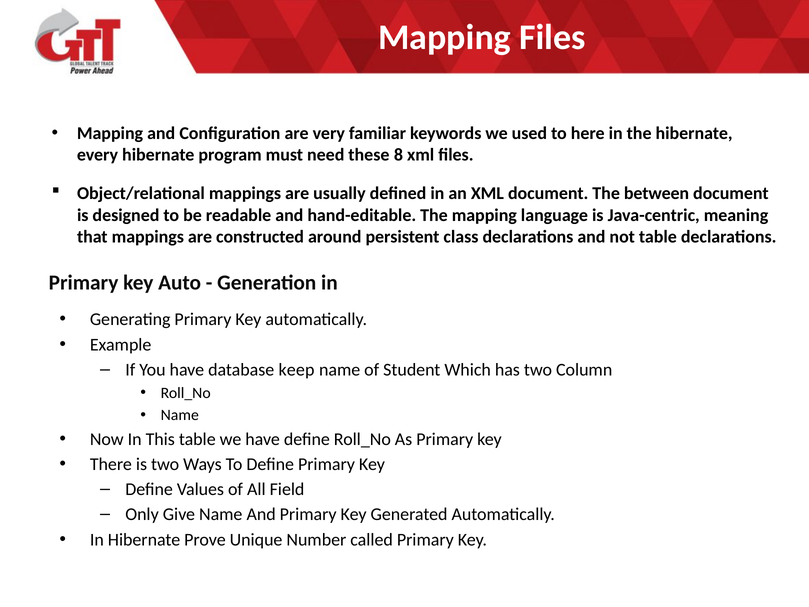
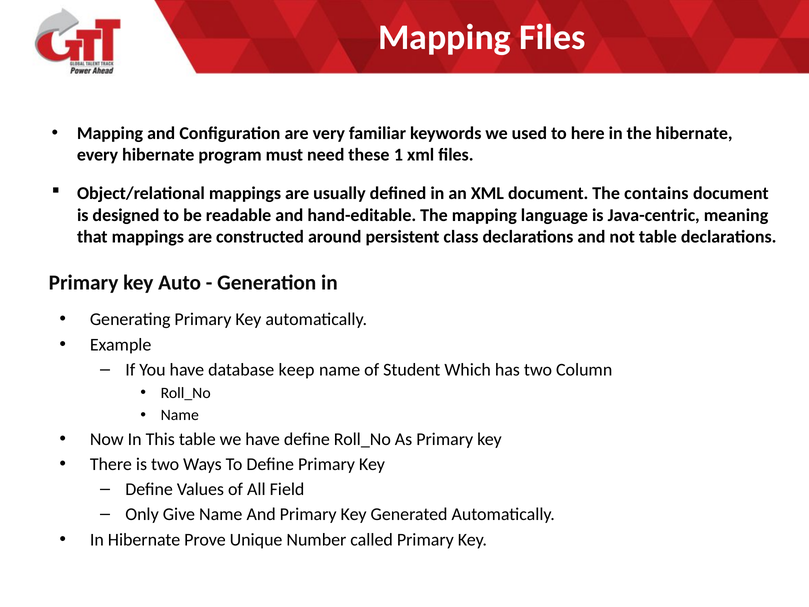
8: 8 -> 1 (399, 155)
between: between -> contains (656, 193)
